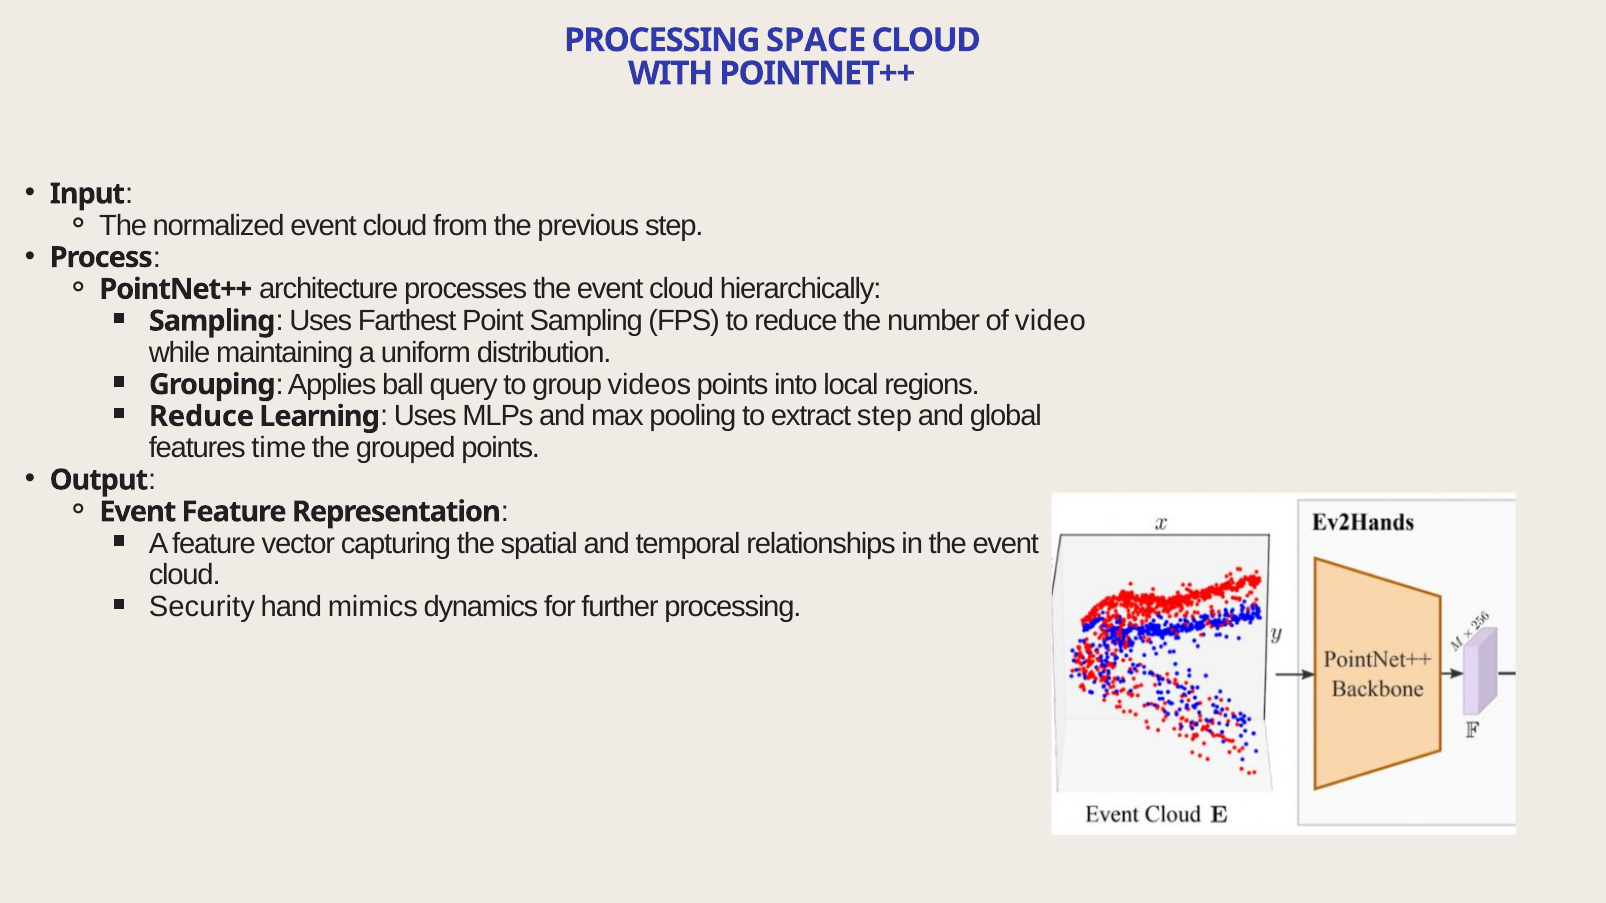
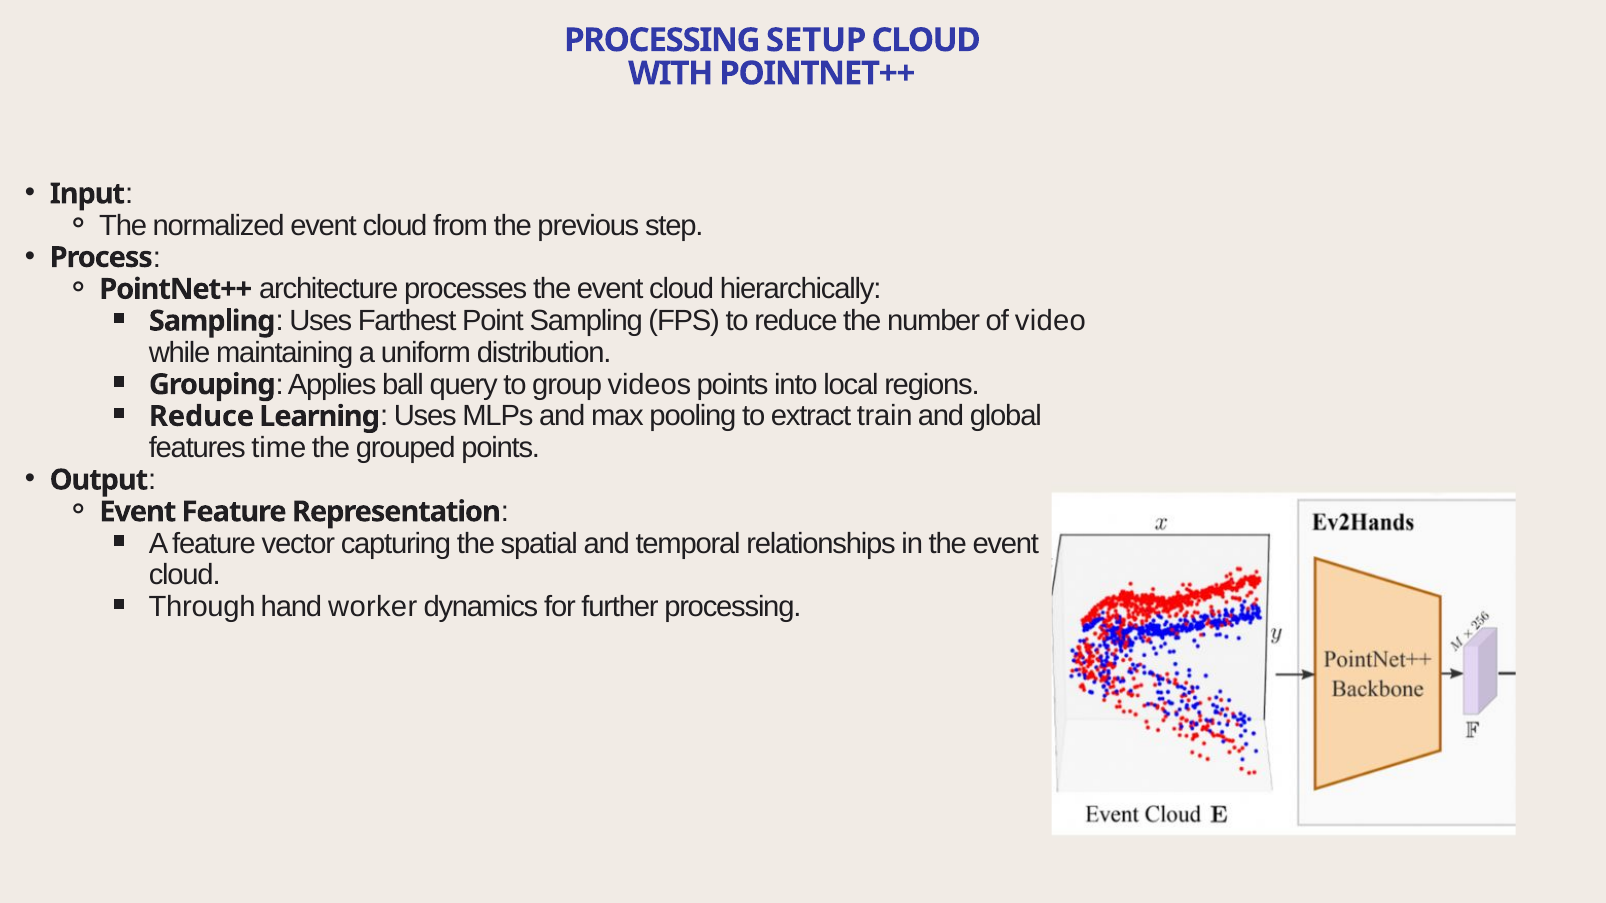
SPACE: SPACE -> SETUP (816, 40)
extract step: step -> train (885, 417)
Security: Security -> Through (202, 607)
mimics: mimics -> worker (373, 607)
